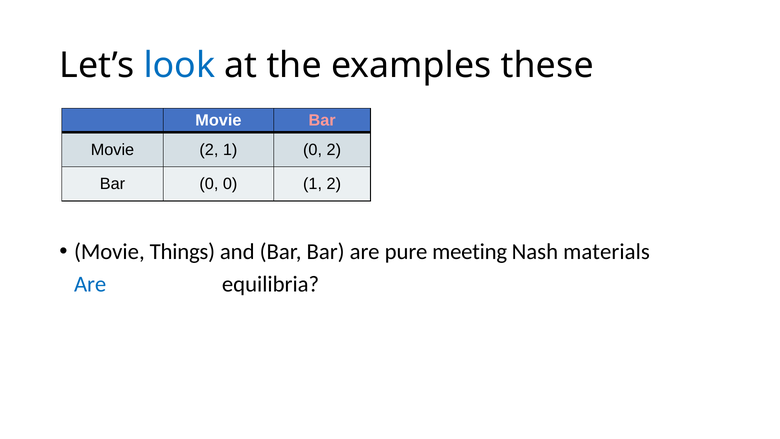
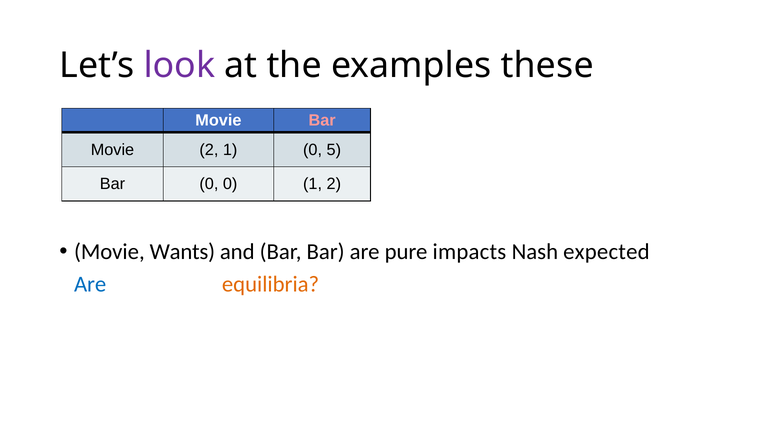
look colour: blue -> purple (179, 66)
0 2: 2 -> 5 (334, 150)
Things: Things -> Wants (182, 252)
meeting: meeting -> impacts (469, 252)
materials: materials -> expected (606, 252)
equilibria colour: black -> orange (271, 284)
